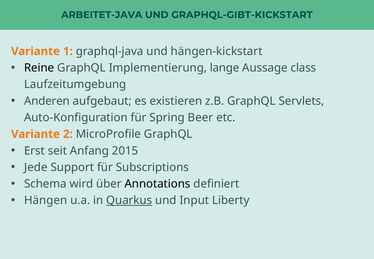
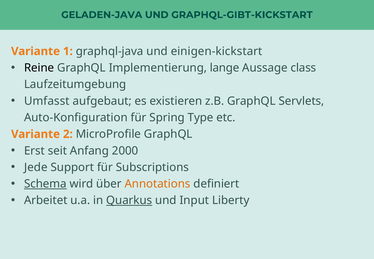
ARBEITET-JAVA: ARBEITET-JAVA -> GELADEN-JAVA (102, 15)
hängen-kickstart: hängen-kickstart -> einigen-kickstart (217, 51)
Anderen: Anderen -> Umfasst (47, 101)
Beer: Beer -> Type (201, 118)
2015: 2015 -> 2000 (125, 151)
Schema underline: none -> present (45, 184)
Annotations colour: black -> orange (158, 184)
Hängen: Hängen -> Arbeitet (46, 200)
